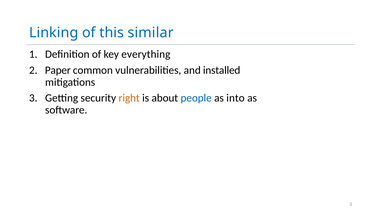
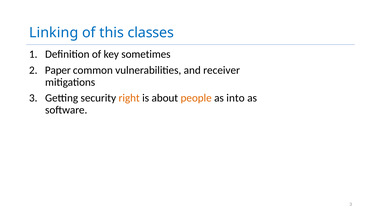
similar: similar -> classes (151, 33)
everything: everything -> sometimes (146, 54)
installed: installed -> receiver (222, 70)
people colour: blue -> orange (196, 98)
